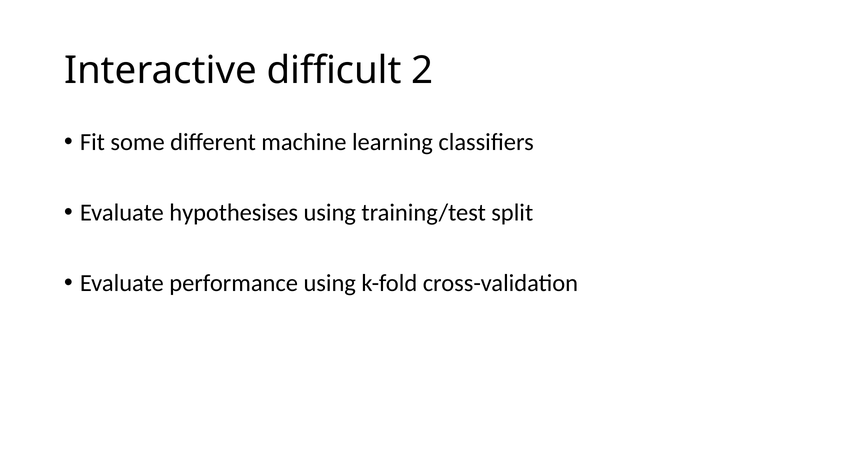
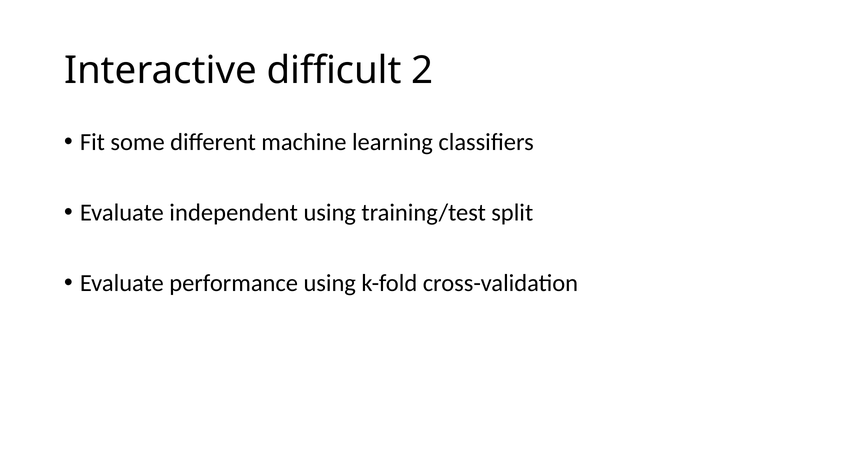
hypothesises: hypothesises -> independent (234, 213)
